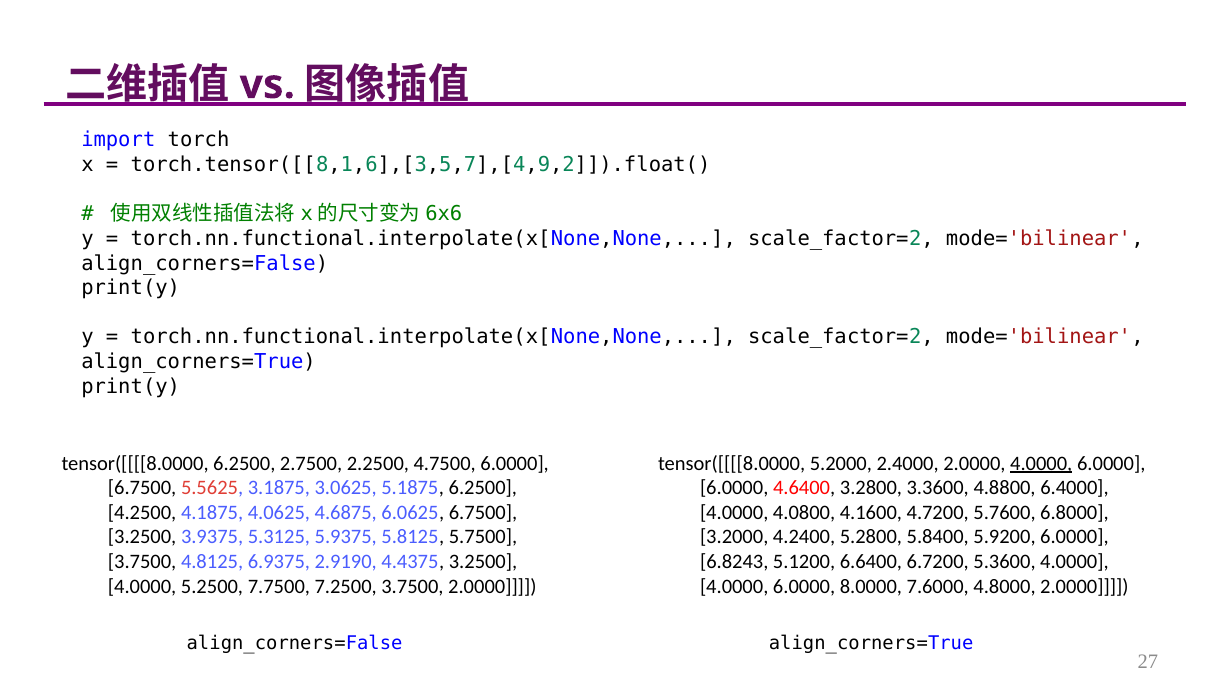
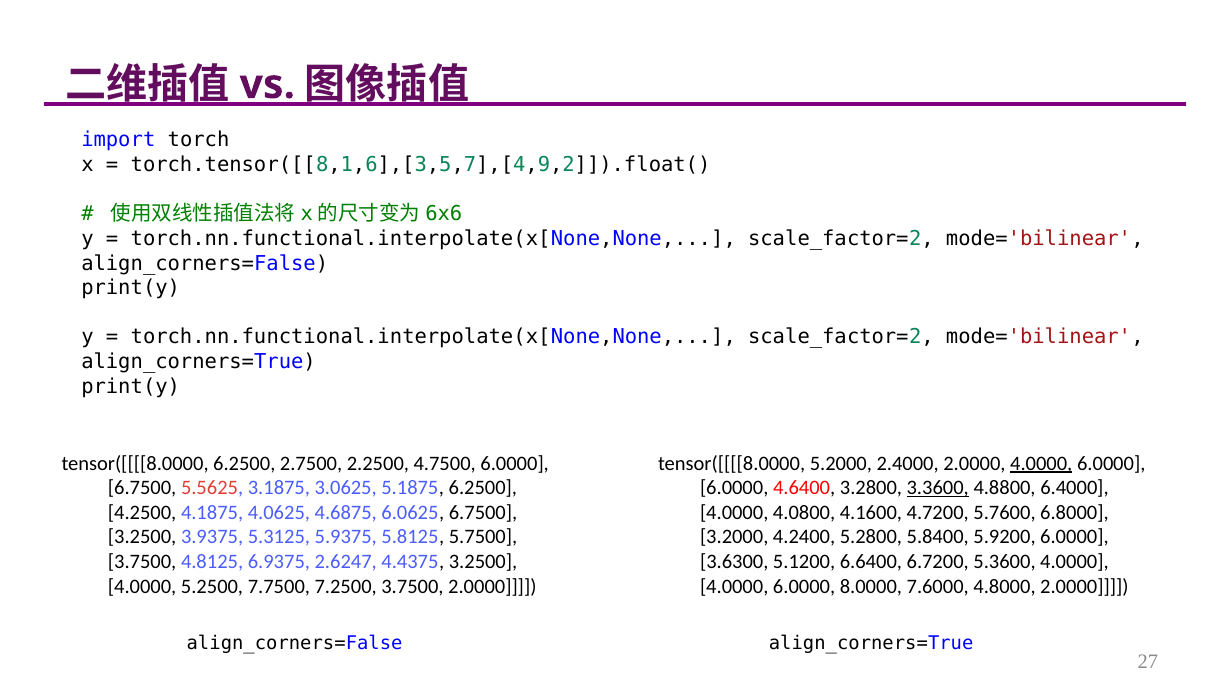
3.3600 underline: none -> present (938, 488)
2.9190: 2.9190 -> 2.6247 (346, 562)
6.8243: 6.8243 -> 3.6300 (734, 562)
